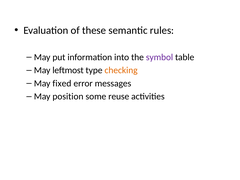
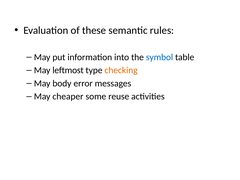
symbol colour: purple -> blue (159, 57)
fixed: fixed -> body (62, 83)
position: position -> cheaper (68, 96)
